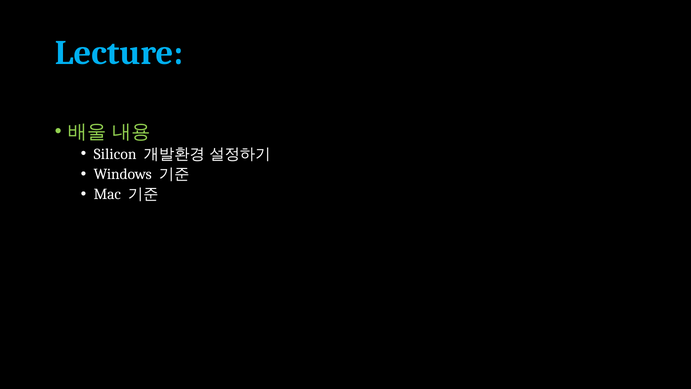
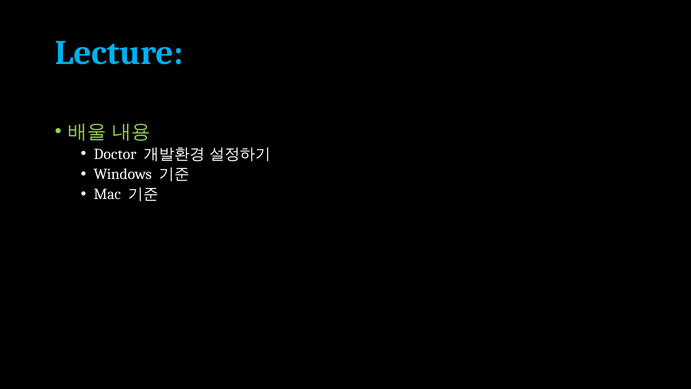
Silicon: Silicon -> Doctor (115, 154)
